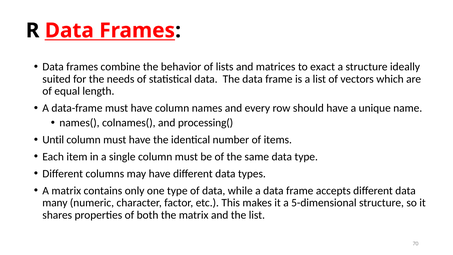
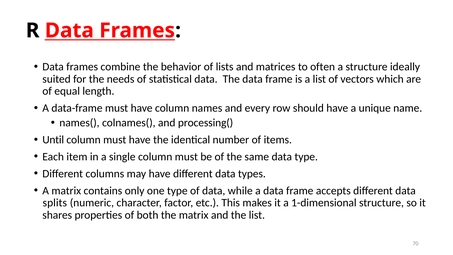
exact: exact -> often (323, 67)
many: many -> splits (55, 203)
5-dimensional: 5-dimensional -> 1-dimensional (324, 203)
